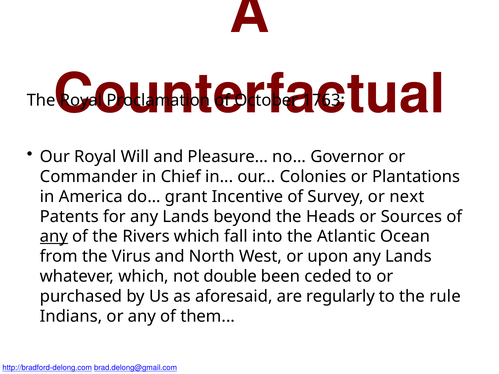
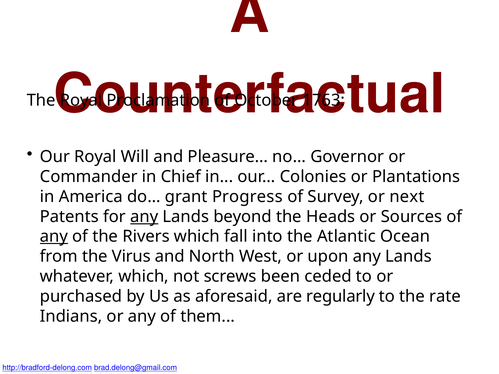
Incentive: Incentive -> Progress (247, 197)
any underline: none -> present (144, 217)
double: double -> screws (230, 277)
rule: rule -> rate (445, 297)
